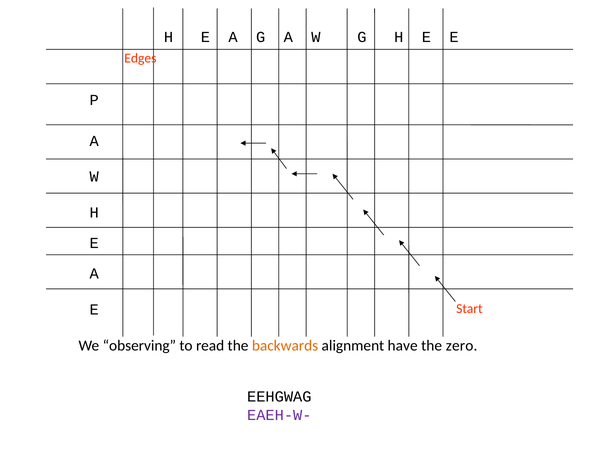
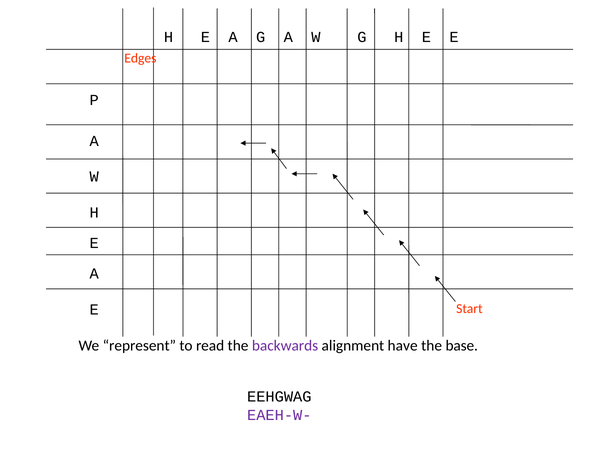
observing: observing -> represent (139, 346)
backwards colour: orange -> purple (285, 346)
zero: zero -> base (462, 346)
